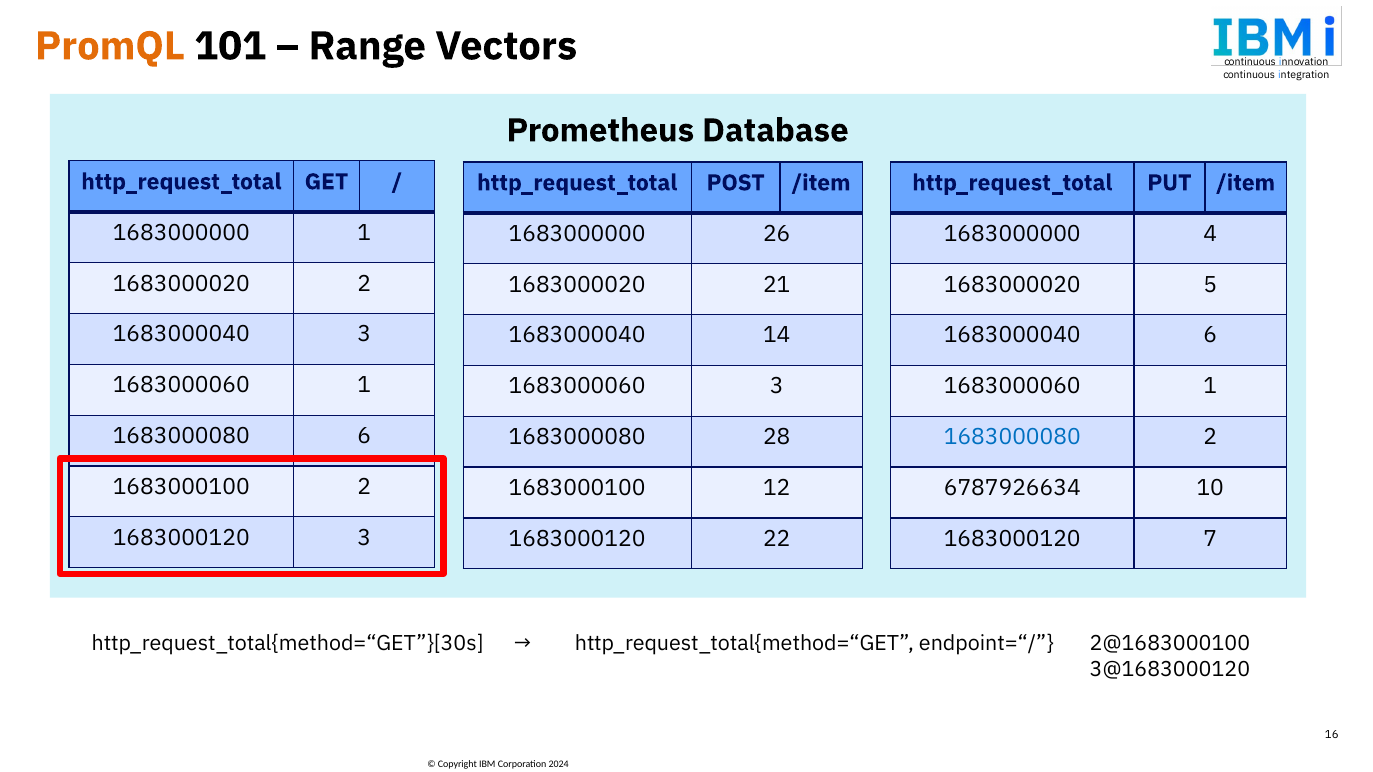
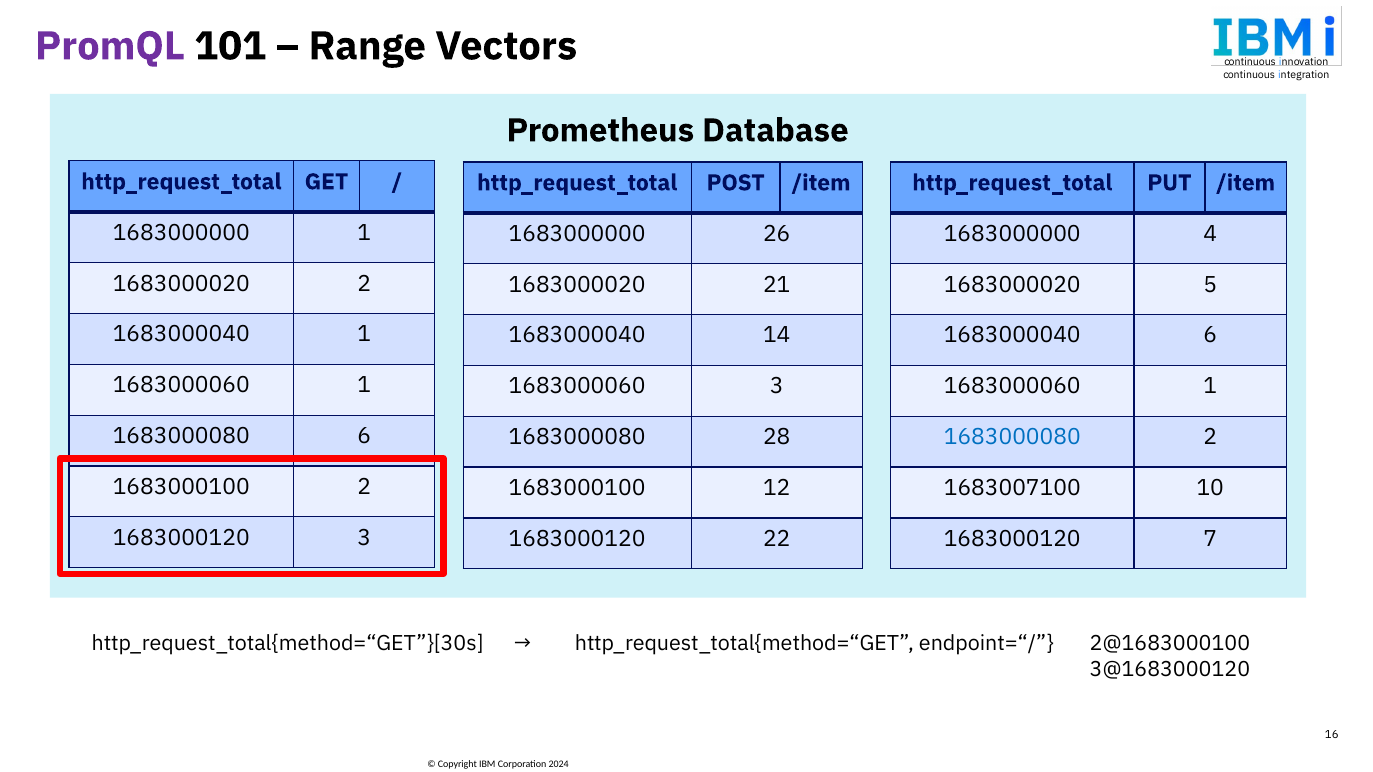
PromQL colour: orange -> purple (110, 46)
1683000040 3: 3 -> 1 (364, 334)
6787926634: 6787926634 -> 1683007100 (1012, 488)
